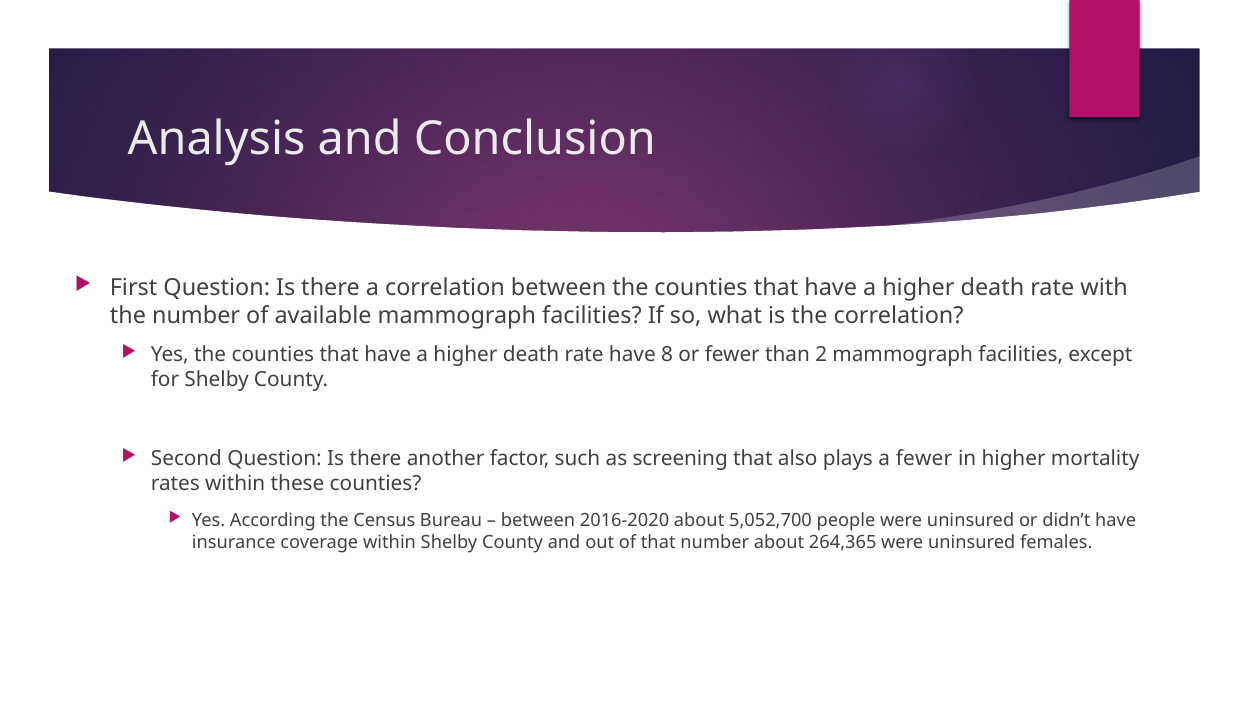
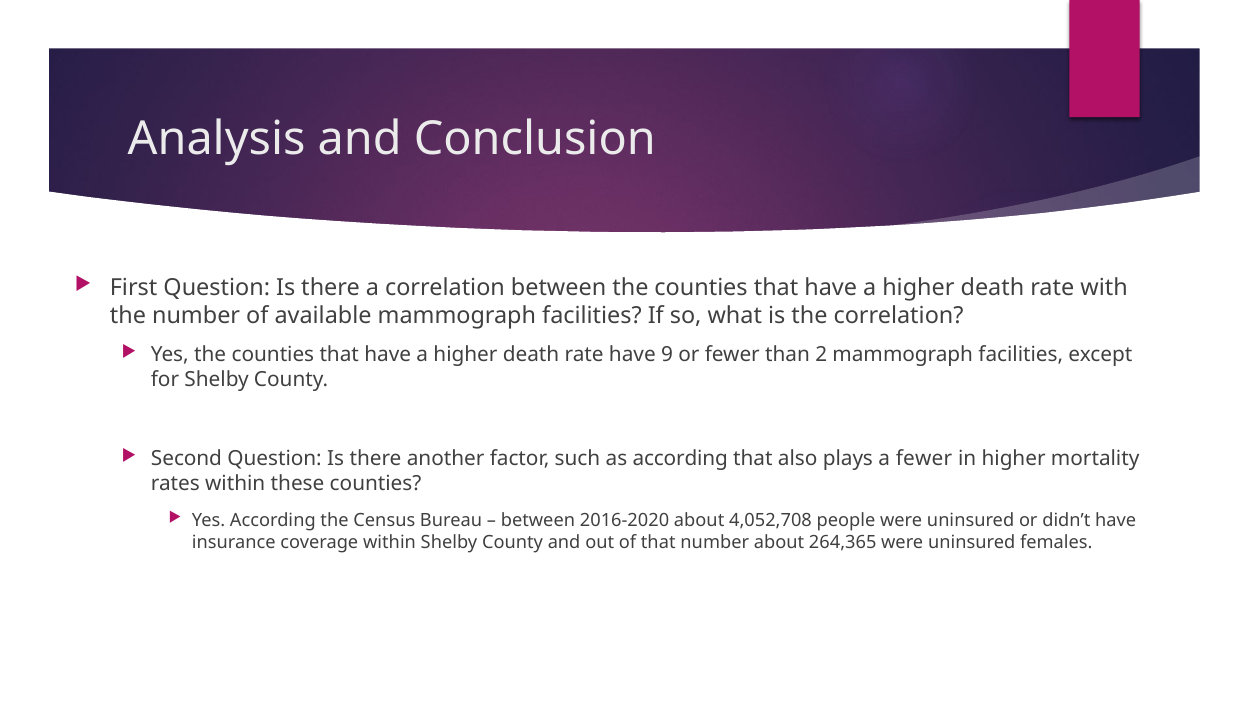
8: 8 -> 9 (667, 355)
as screening: screening -> according (680, 459)
5,052,700: 5,052,700 -> 4,052,708 (770, 520)
